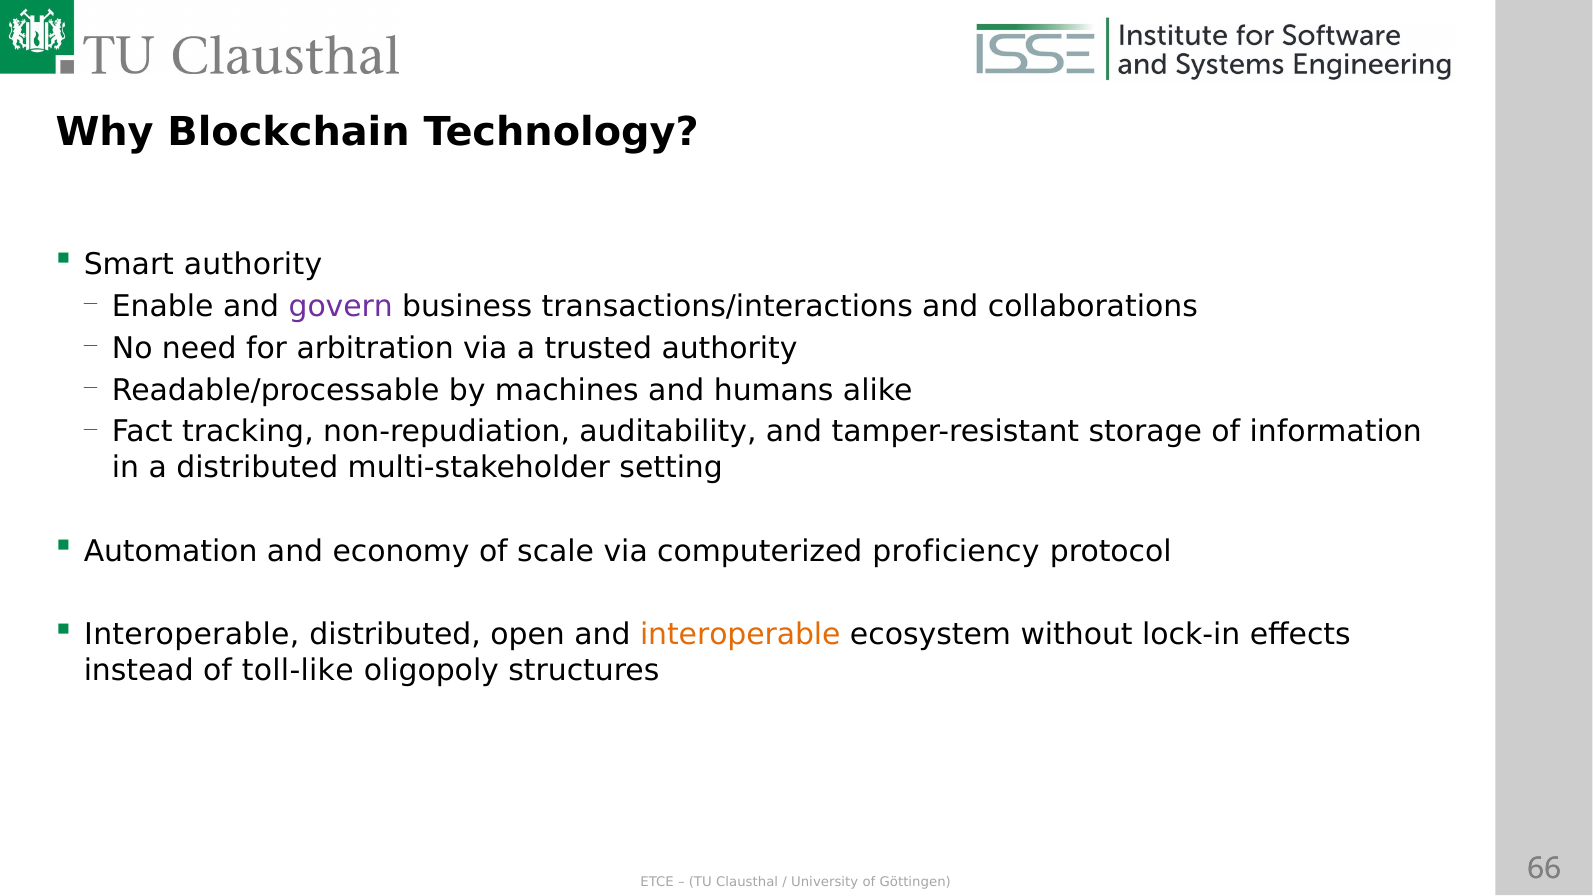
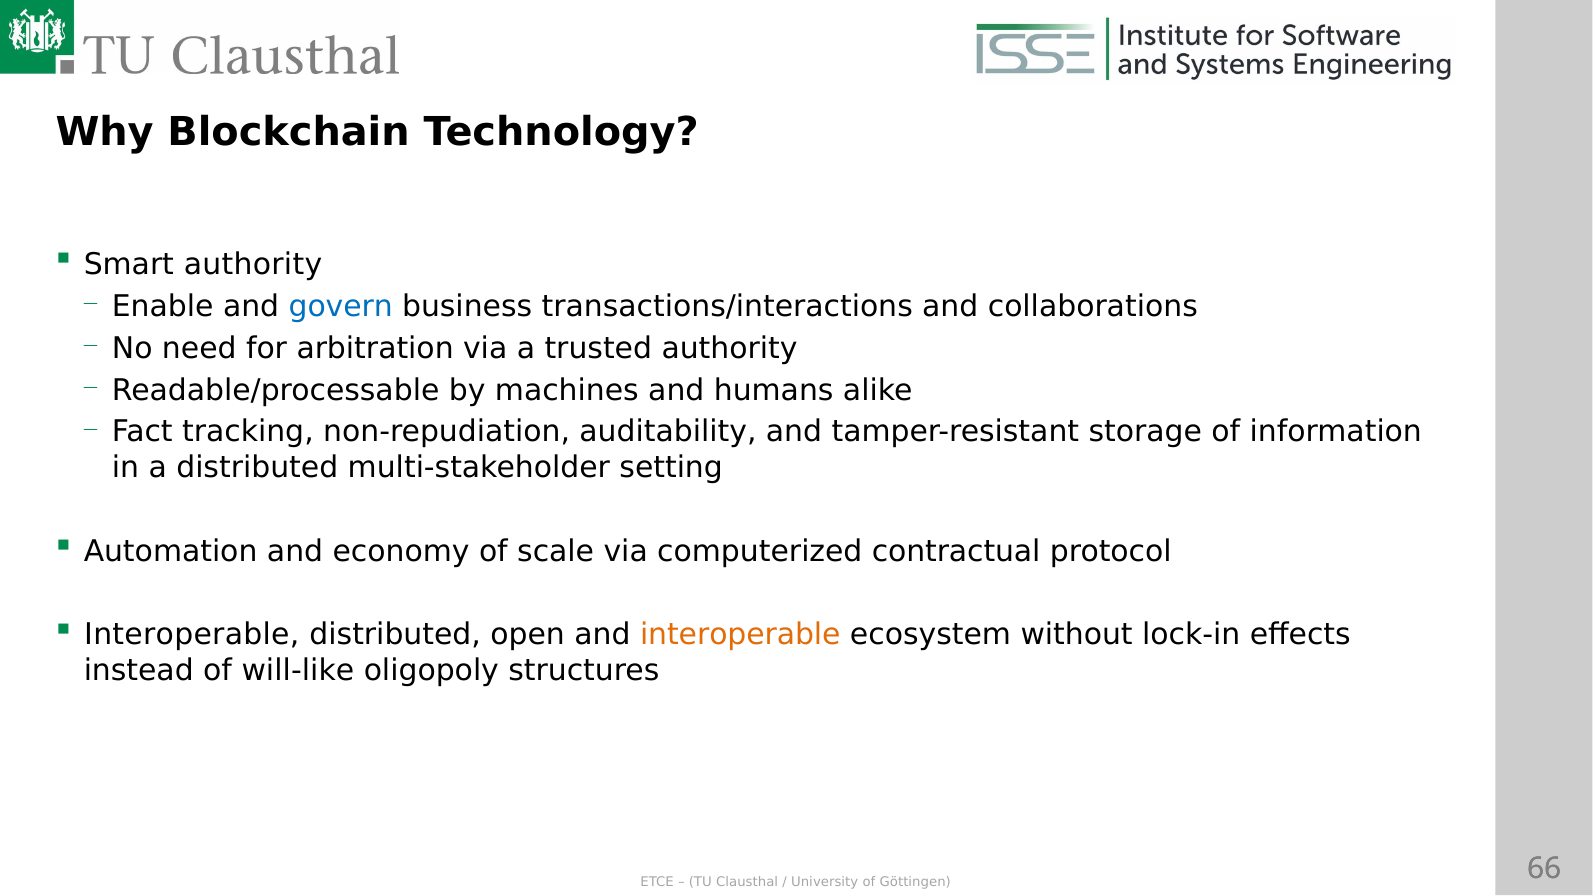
govern colour: purple -> blue (341, 307)
proficiency: proficiency -> contractual (956, 552)
toll-like: toll-like -> will-like (298, 671)
